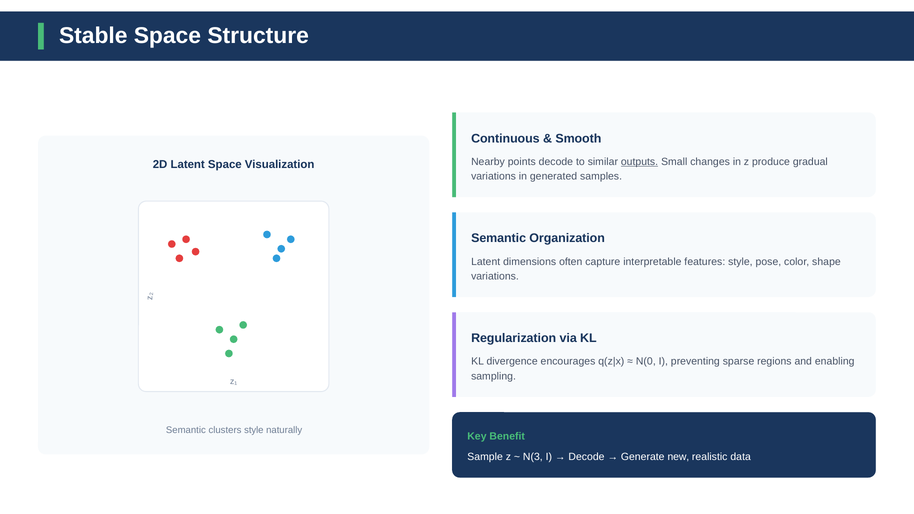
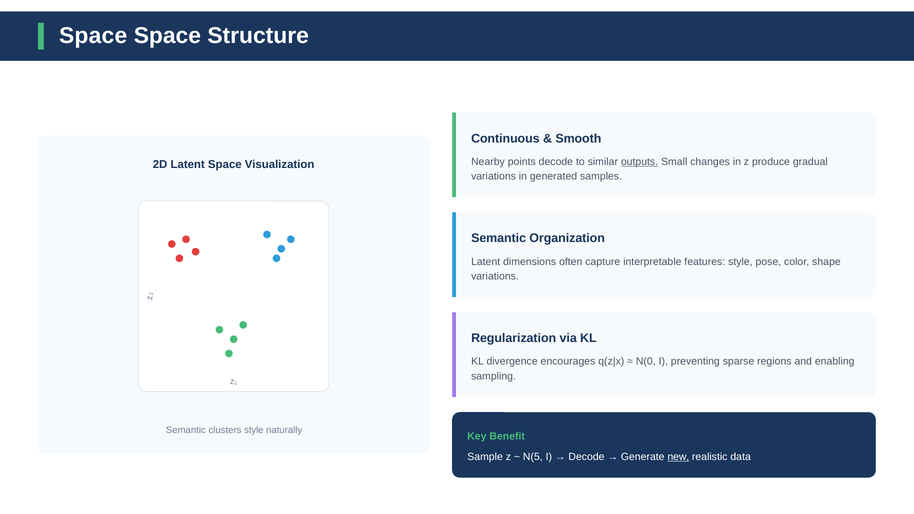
Stable: Stable -> Space (93, 35)
N(3: N(3 -> N(5 (533, 457)
new underline: none -> present (678, 457)
